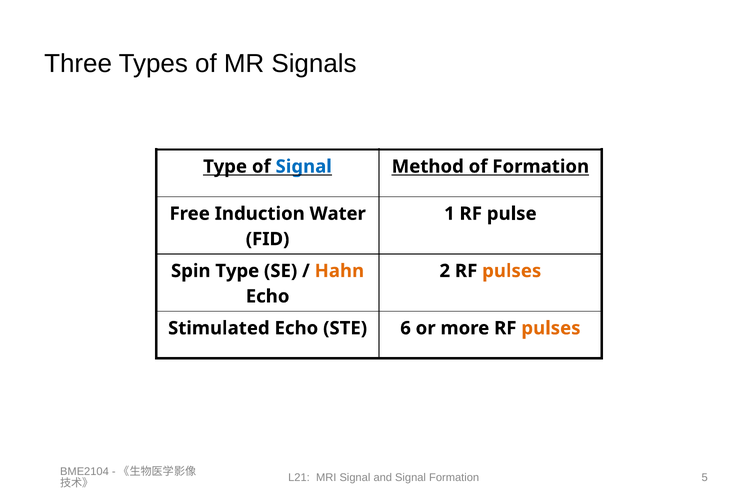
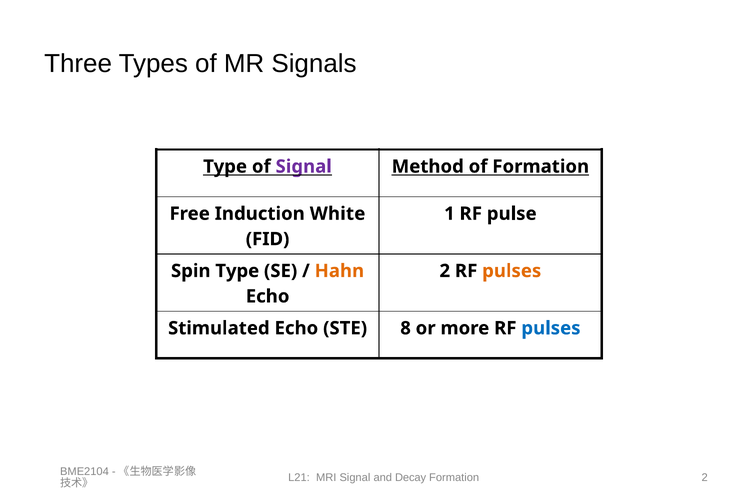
Signal colour: blue -> purple (304, 167)
Water: Water -> White (338, 214)
6: 6 -> 8 (406, 328)
pulses colour: orange -> blue (551, 328)
and Signal: Signal -> Decay (411, 478)
5: 5 -> 2 (705, 478)
